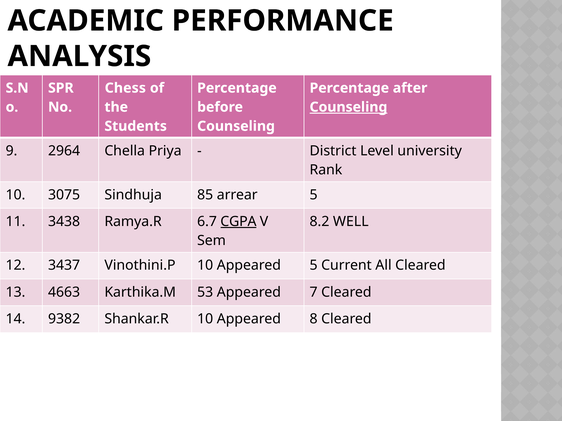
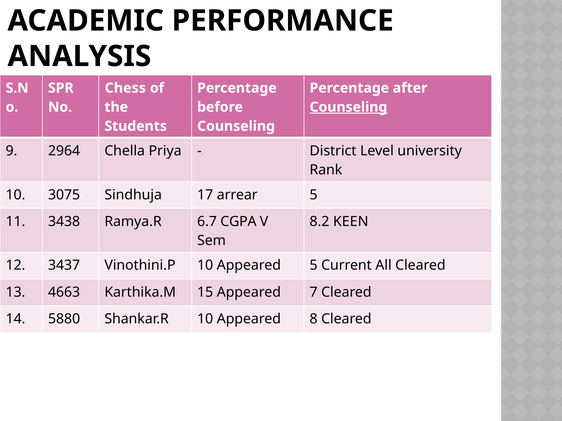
85: 85 -> 17 (205, 195)
CGPA underline: present -> none (238, 222)
WELL: WELL -> KEEN (351, 222)
53: 53 -> 15 (205, 292)
9382: 9382 -> 5880 (64, 319)
